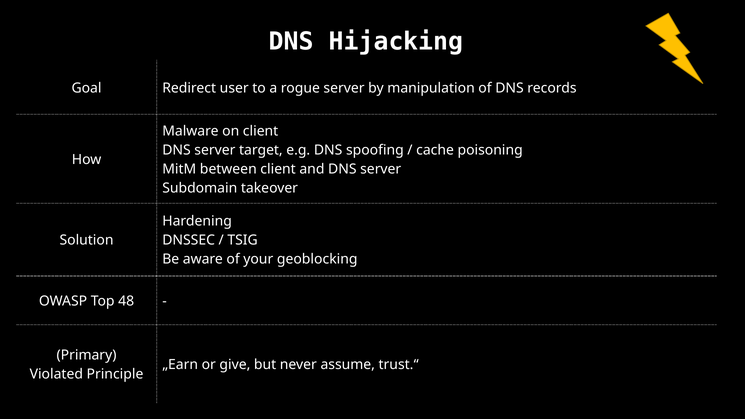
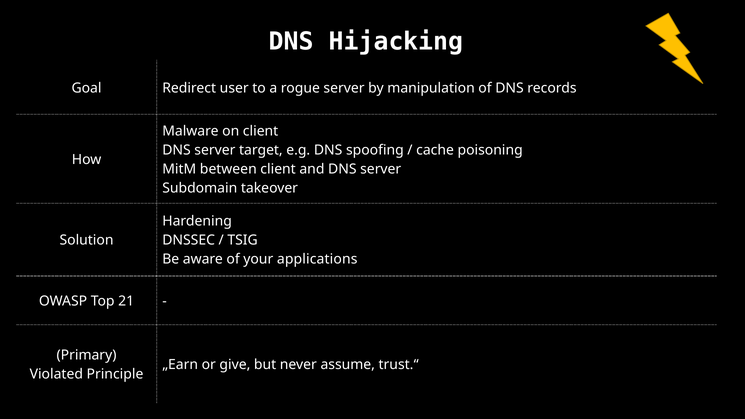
geoblocking: geoblocking -> applications (317, 259)
48: 48 -> 21 (126, 301)
